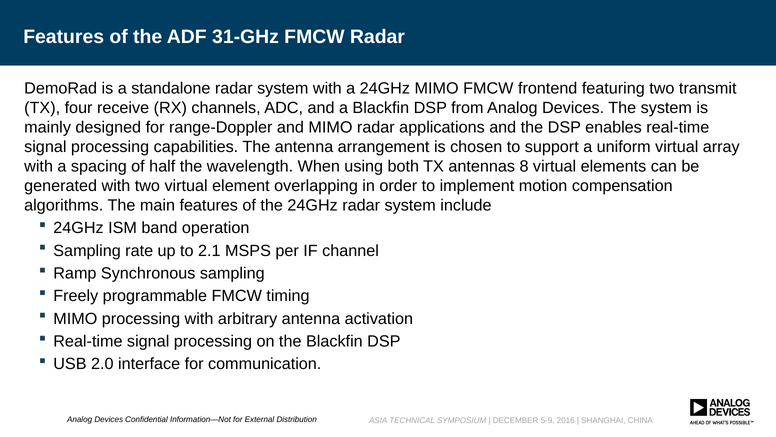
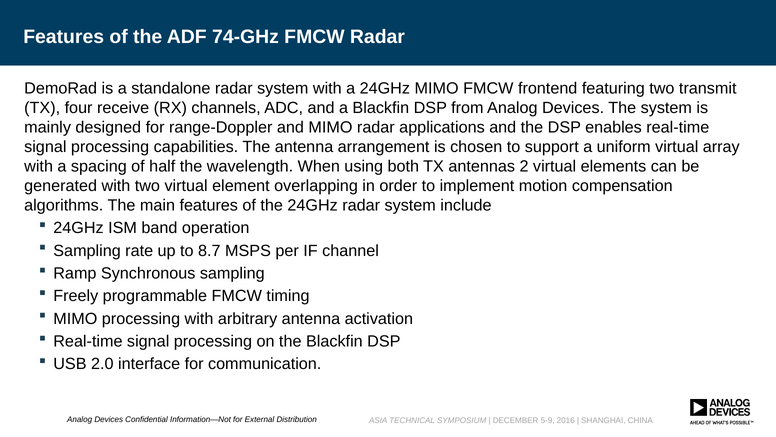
31-GHz: 31-GHz -> 74-GHz (245, 37)
8: 8 -> 2 (524, 166)
2.1: 2.1 -> 8.7 (209, 250)
